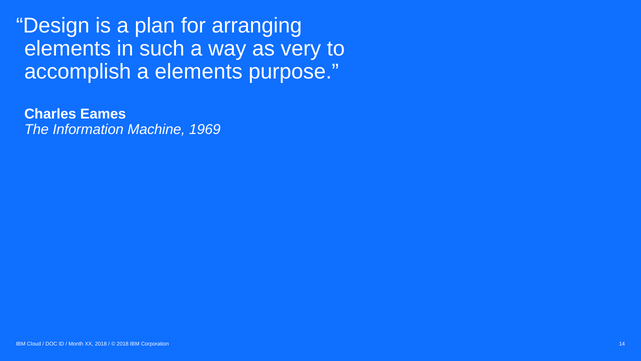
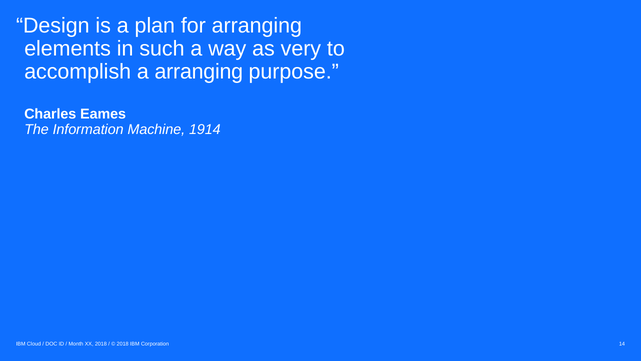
a elements: elements -> arranging (199, 72)
1969: 1969 -> 1914 (205, 129)
